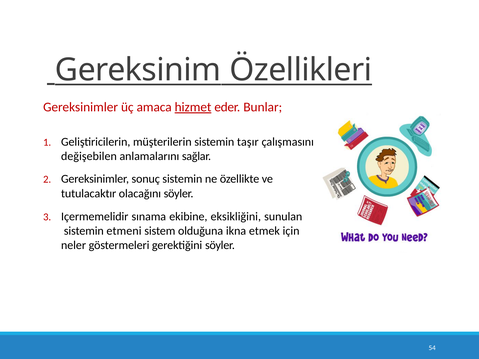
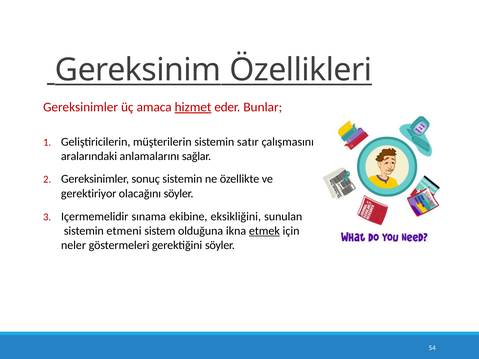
taşır: taşır -> satır (248, 142)
değişebilen: değişebilen -> aralarındaki (89, 156)
tutulacaktır: tutulacaktır -> gerektiriyor (89, 194)
etmek underline: none -> present (264, 231)
